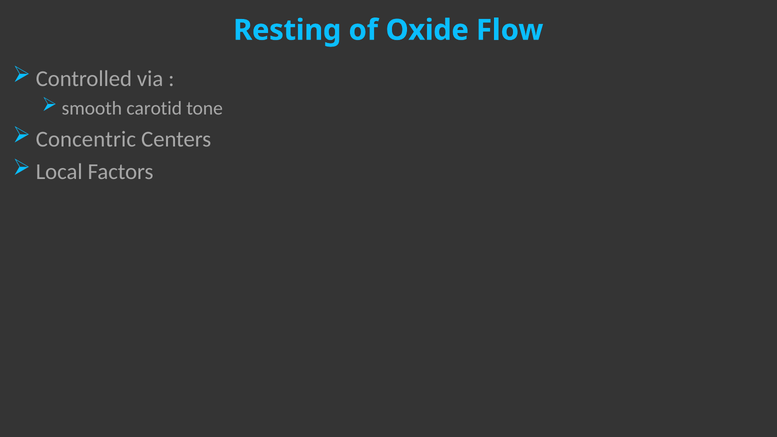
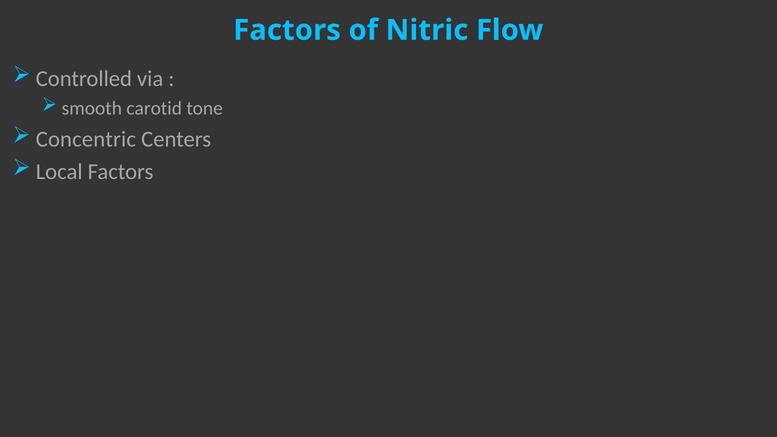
Resting: Resting -> Factors (287, 30)
Oxide: Oxide -> Nitric (427, 30)
